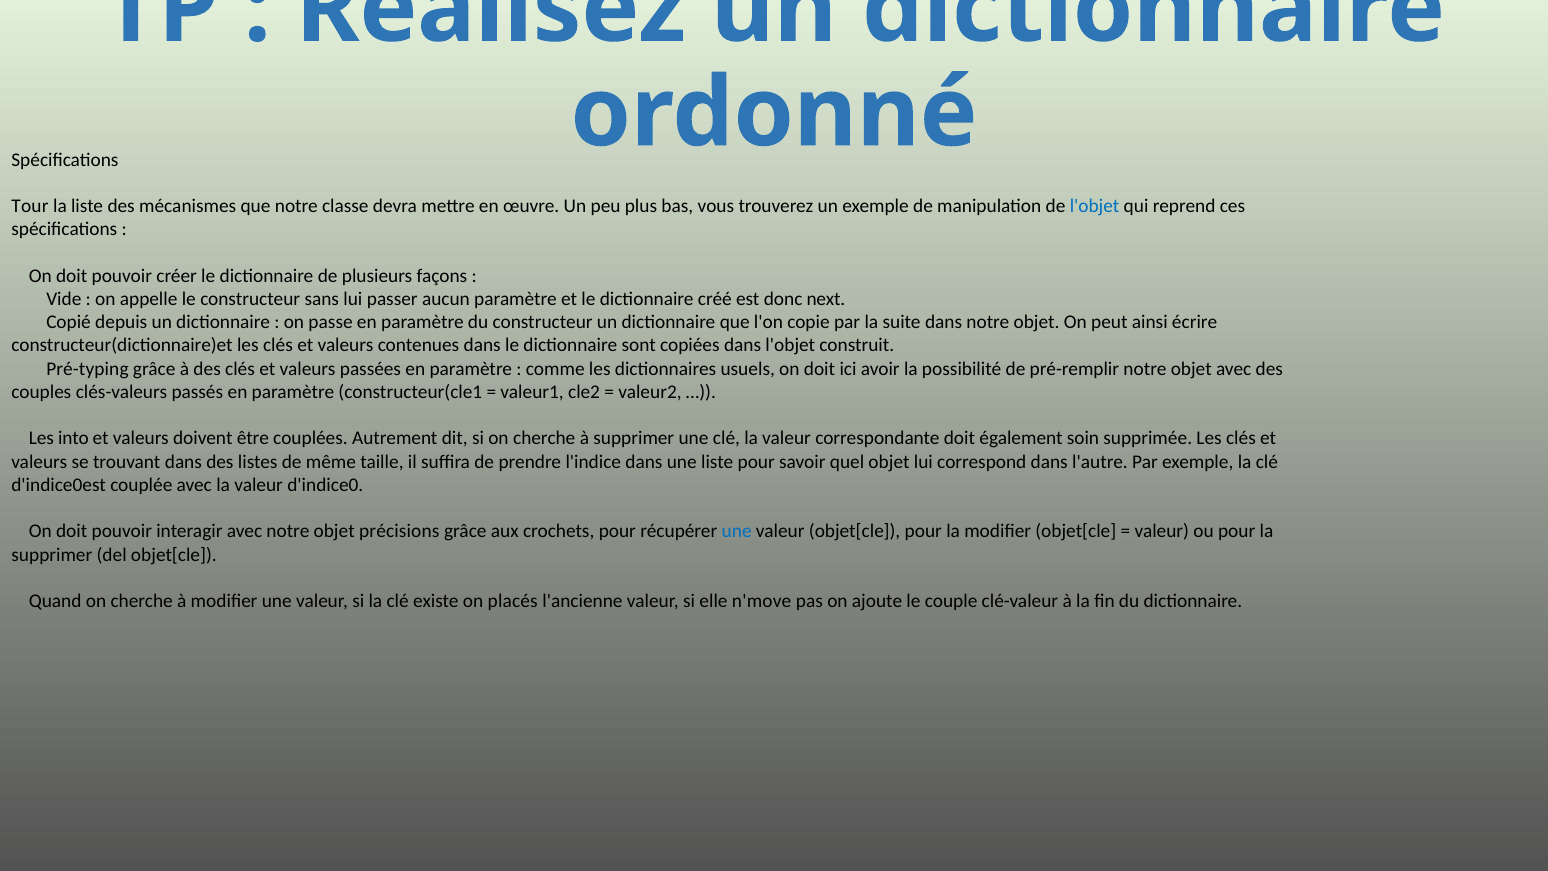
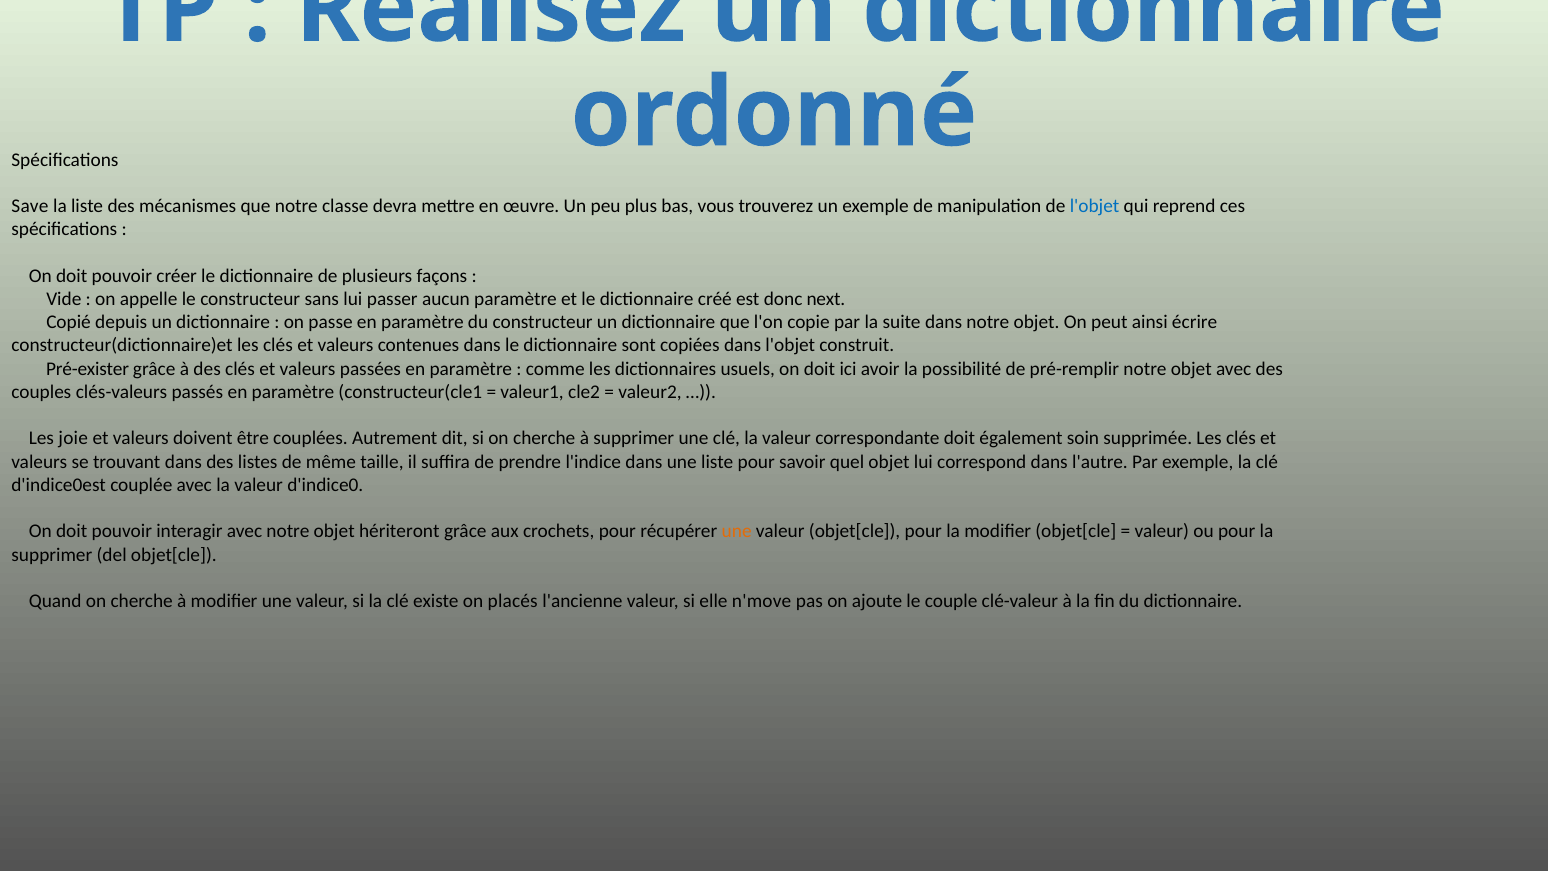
Tour: Tour -> Save (30, 206)
Pré-typing: Pré-typing -> Pré-exister (88, 369)
into: into -> joie (73, 438)
précisions: précisions -> hériteront (399, 531)
une colour: blue -> orange (737, 531)
